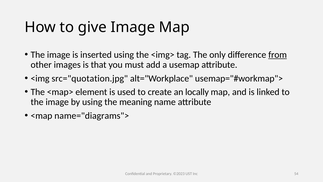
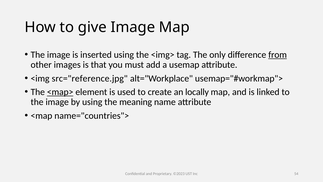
src="quotation.jpg: src="quotation.jpg -> src="reference.jpg (90, 78)
<map> underline: none -> present (60, 92)
name="diagrams">: name="diagrams"> -> name="countries"> (92, 115)
